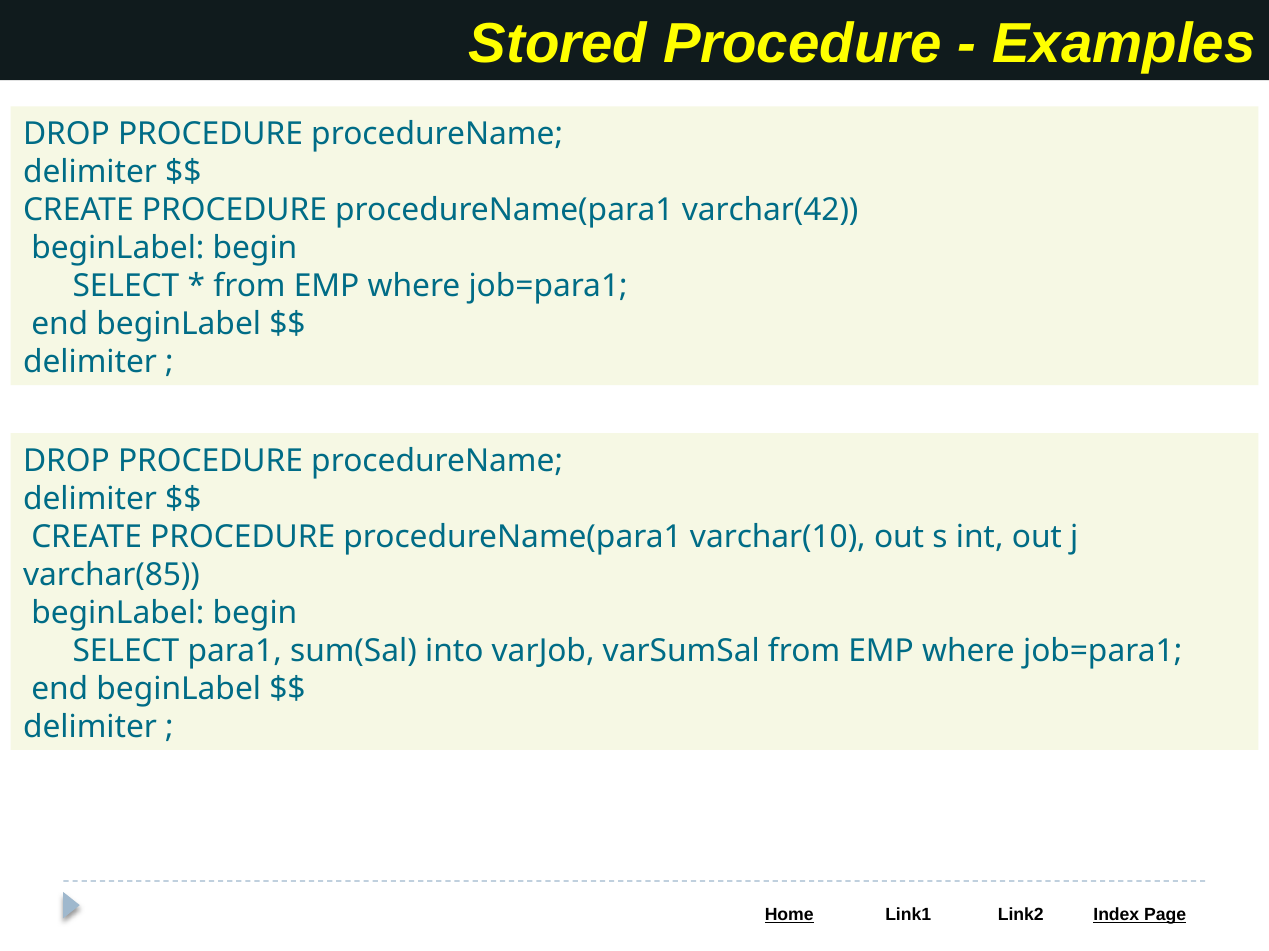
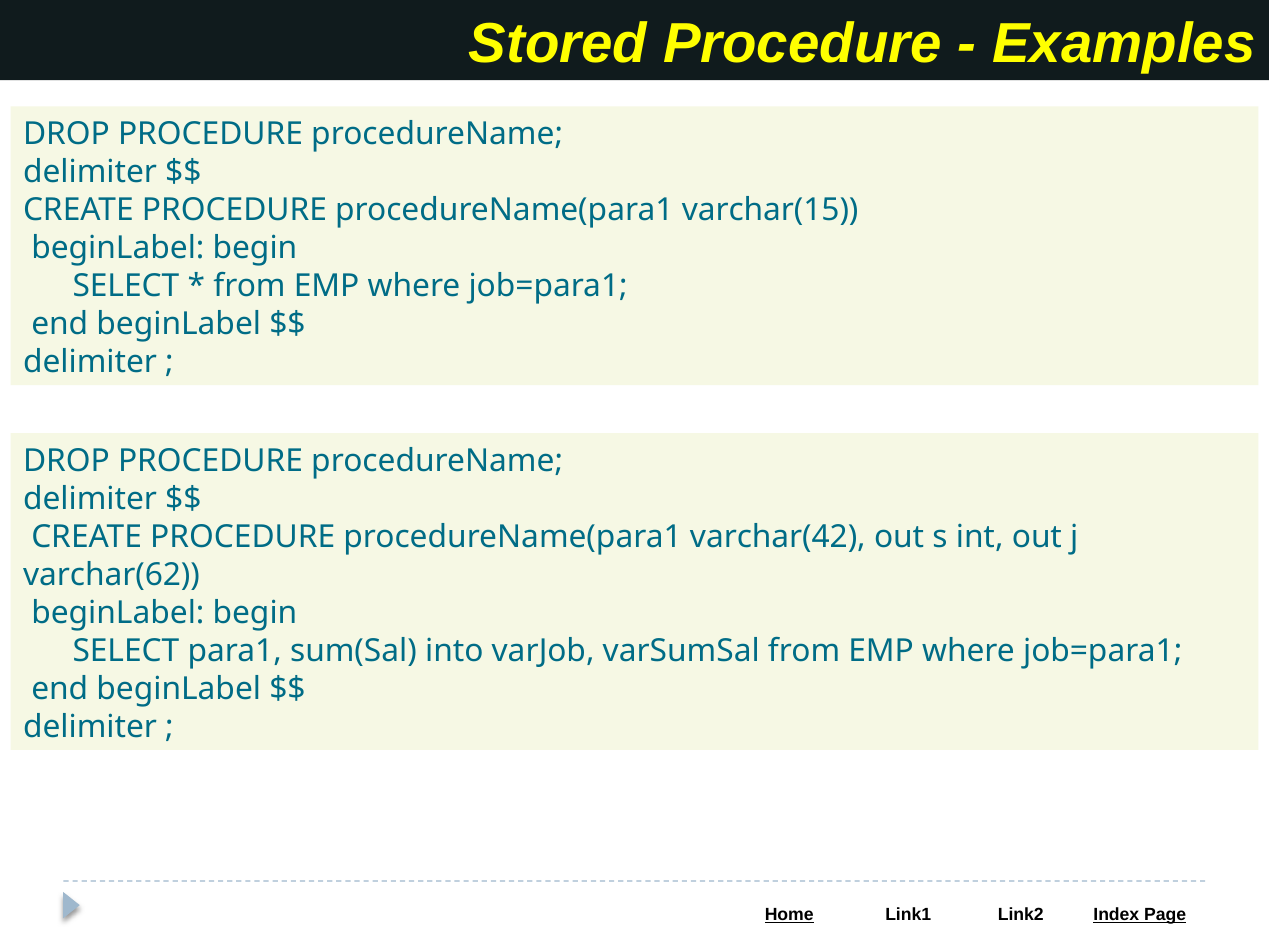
varchar(42: varchar(42 -> varchar(15 (770, 210)
varchar(10: varchar(10 -> varchar(42 (778, 537)
varchar(85: varchar(85 -> varchar(62 (111, 575)
